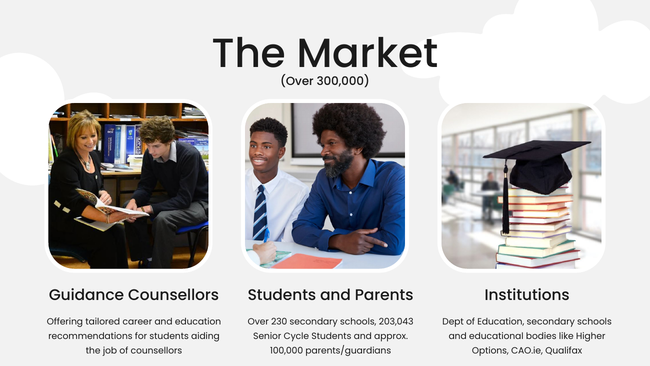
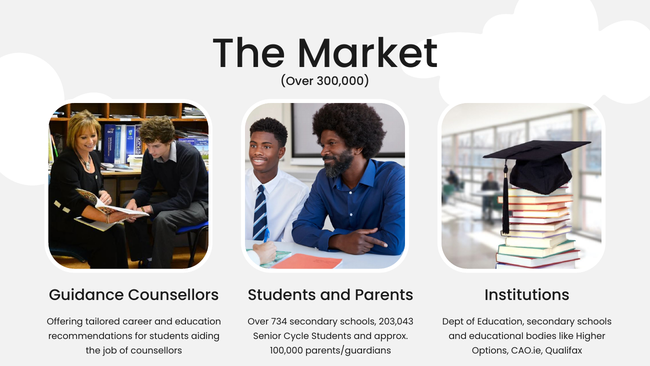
230: 230 -> 734 (279, 322)
